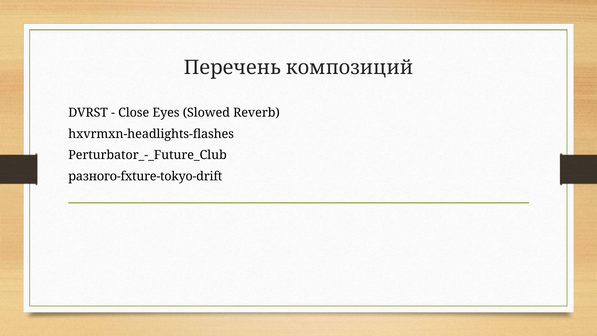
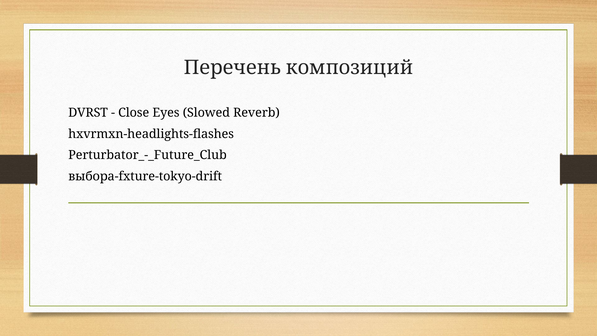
разного-fxture-tokyo-drift: разного-fxture-tokyo-drift -> выбора-fxture-tokyo-drift (145, 176)
